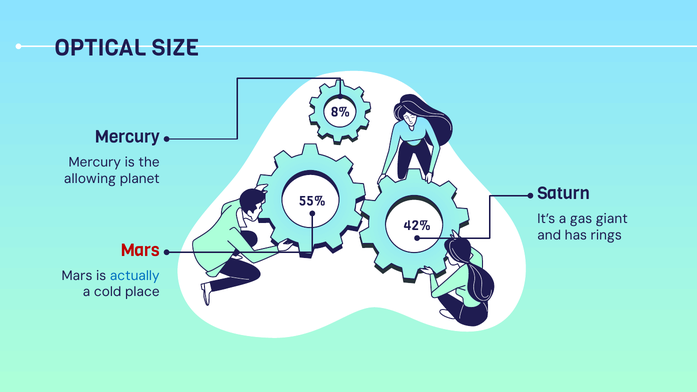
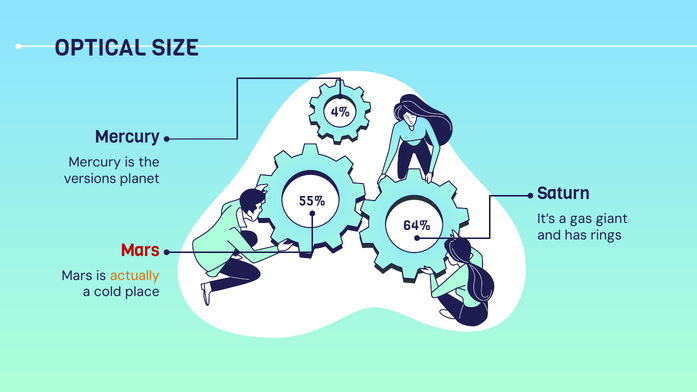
8%: 8% -> 4% (340, 113)
allowing: allowing -> versions (90, 179)
42%: 42% -> 64% (417, 226)
actually colour: blue -> orange (135, 276)
